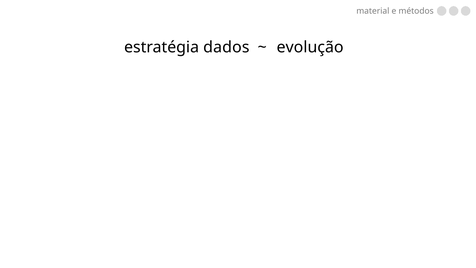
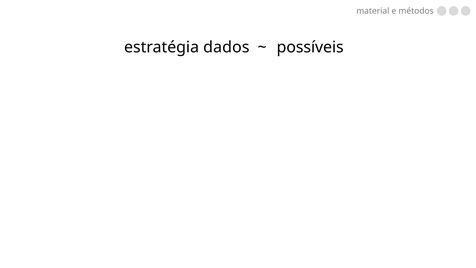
evolução: evolução -> possíveis (310, 47)
